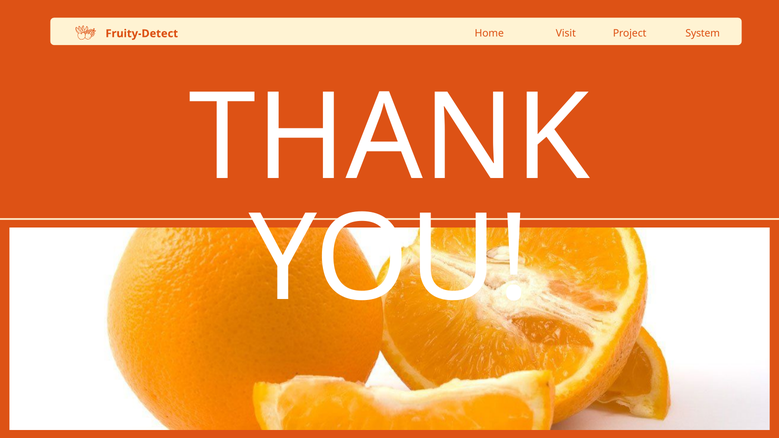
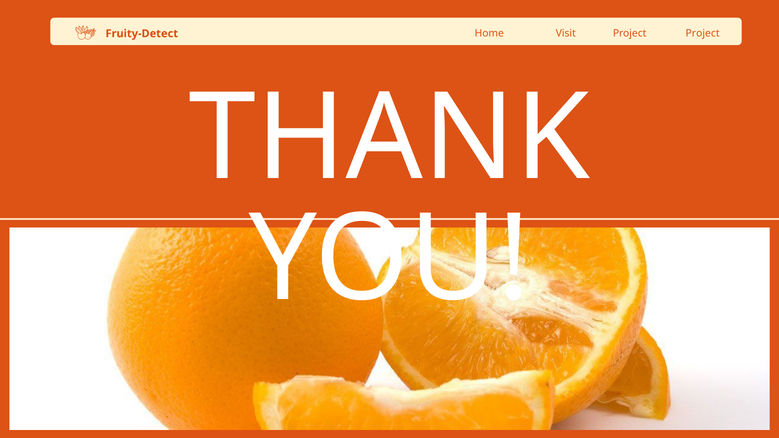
Project System: System -> Project (703, 33)
